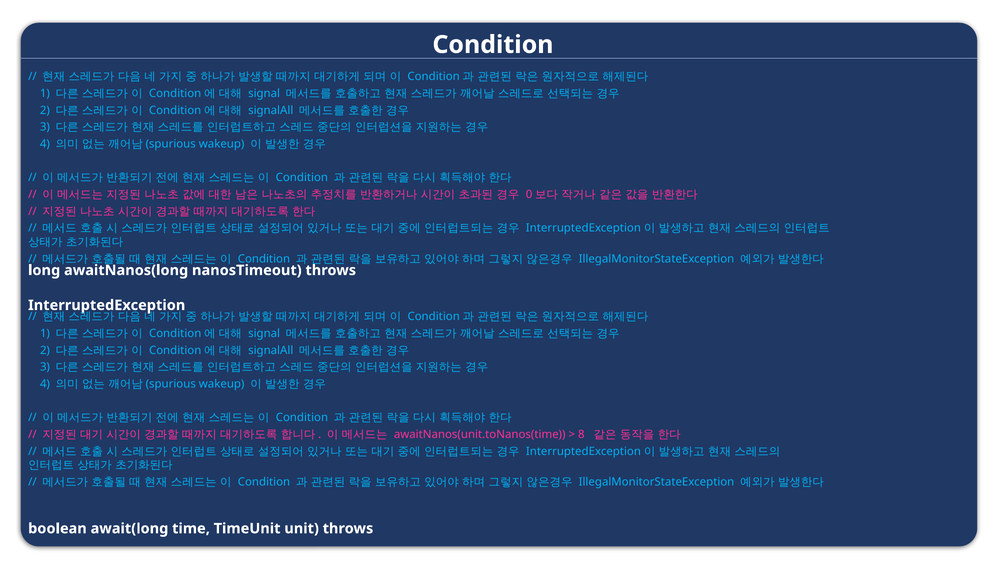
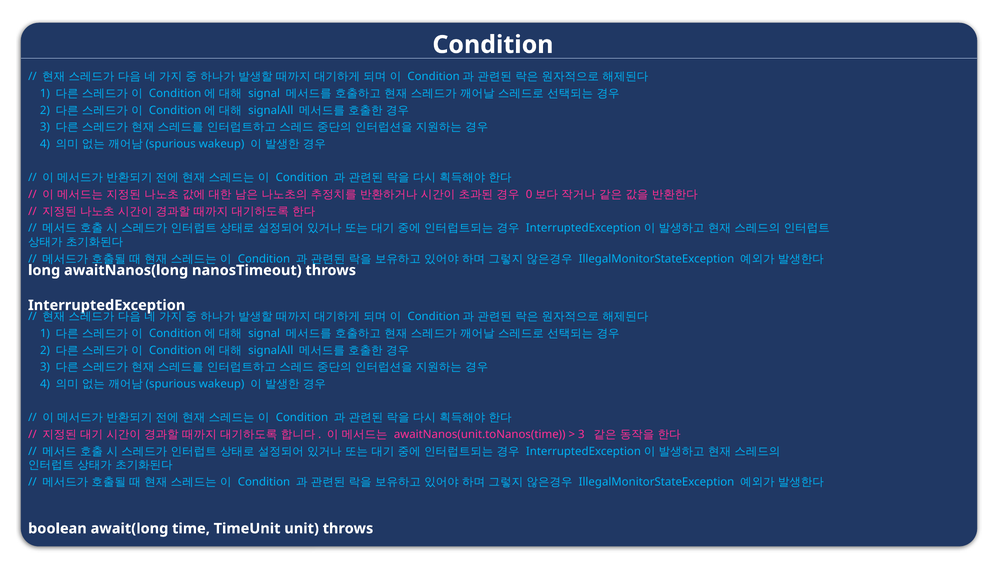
8: 8 -> 3 (581, 435)
